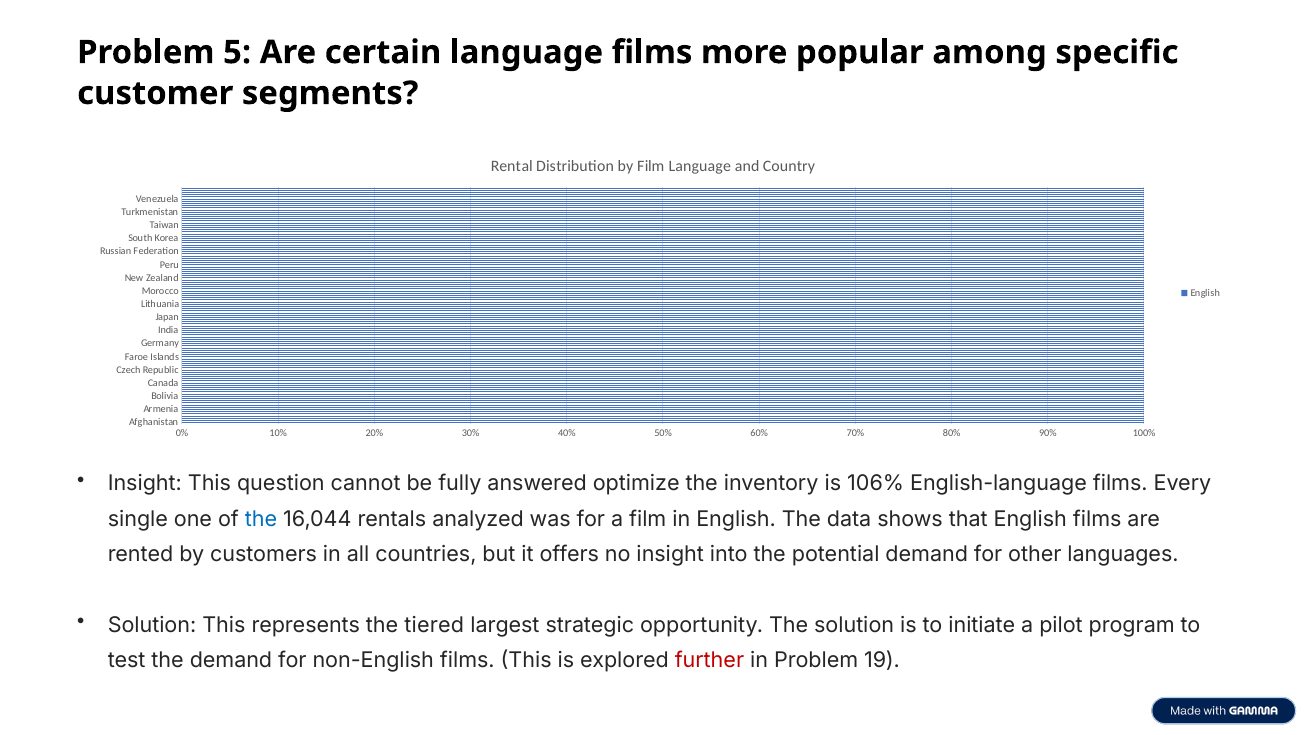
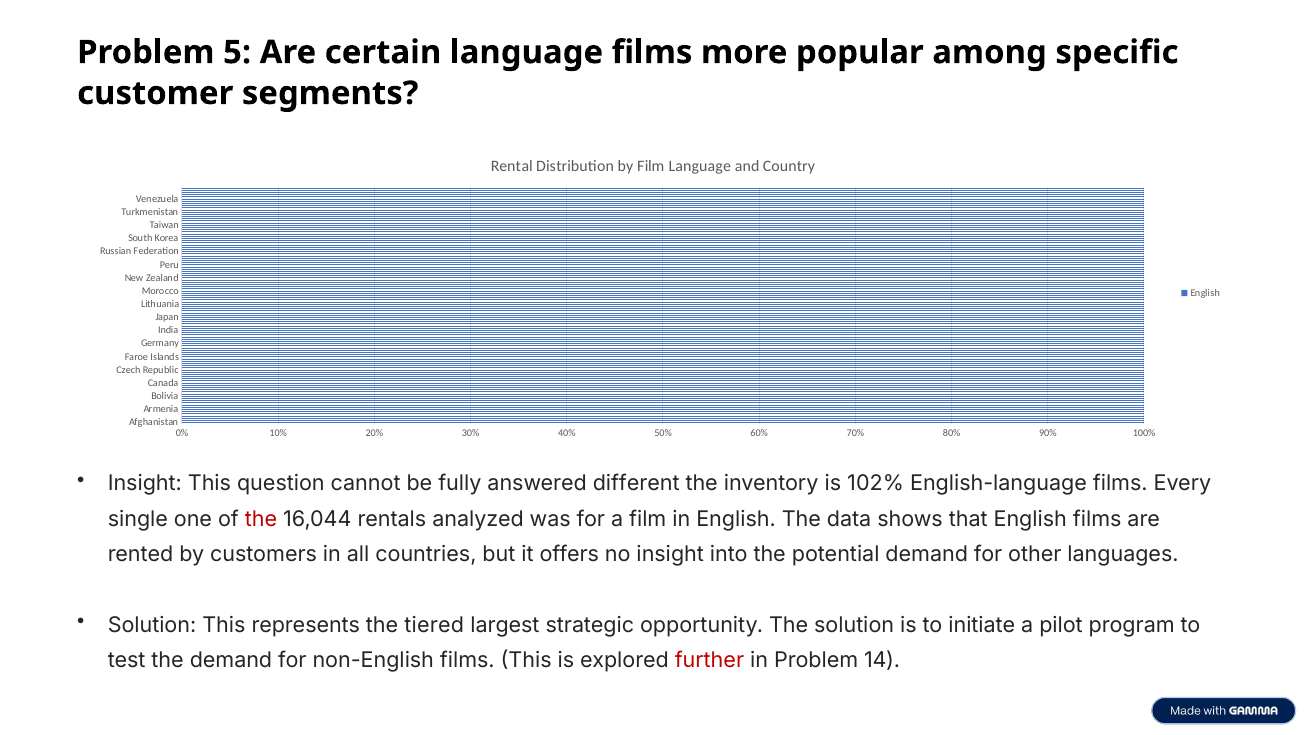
optimize: optimize -> different (636, 484)
106%: 106% -> 102% (876, 484)
the colour: blue -> red (261, 519)
19: 19 -> 14 (882, 660)
